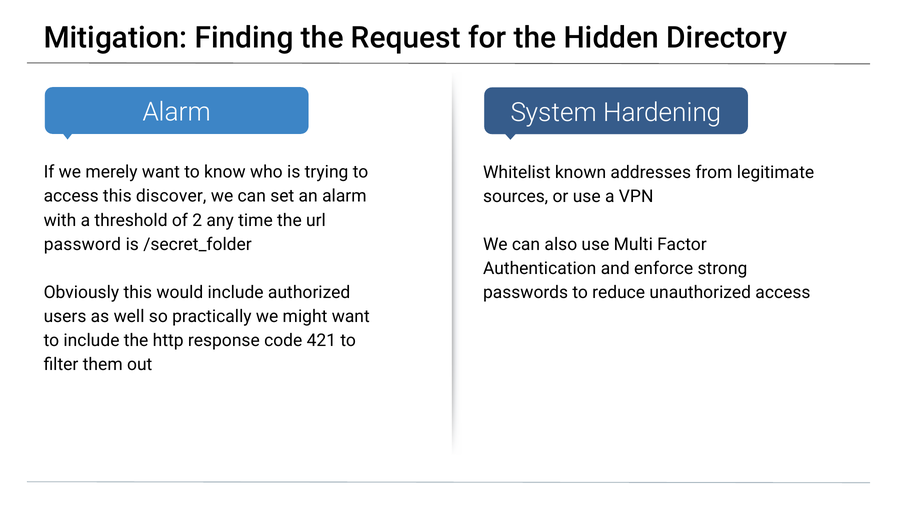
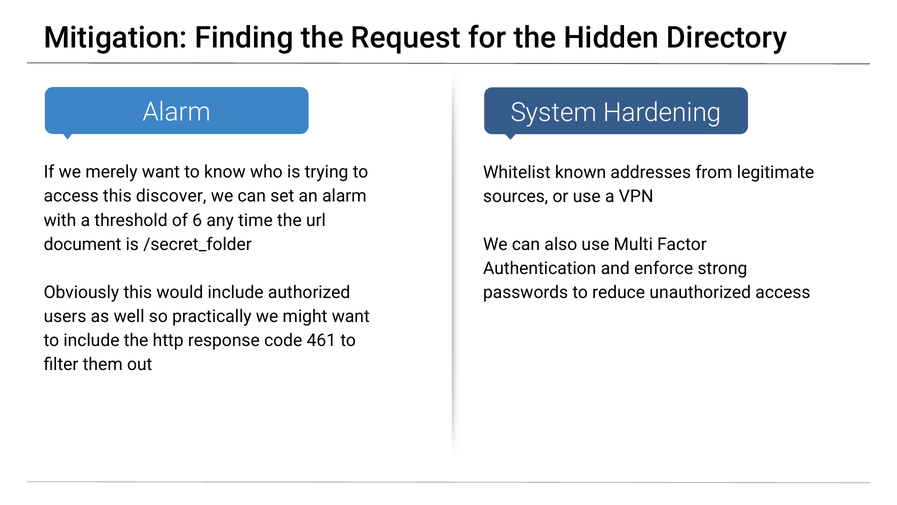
2: 2 -> 6 (197, 220)
password: password -> document (83, 244)
421: 421 -> 461 (321, 340)
